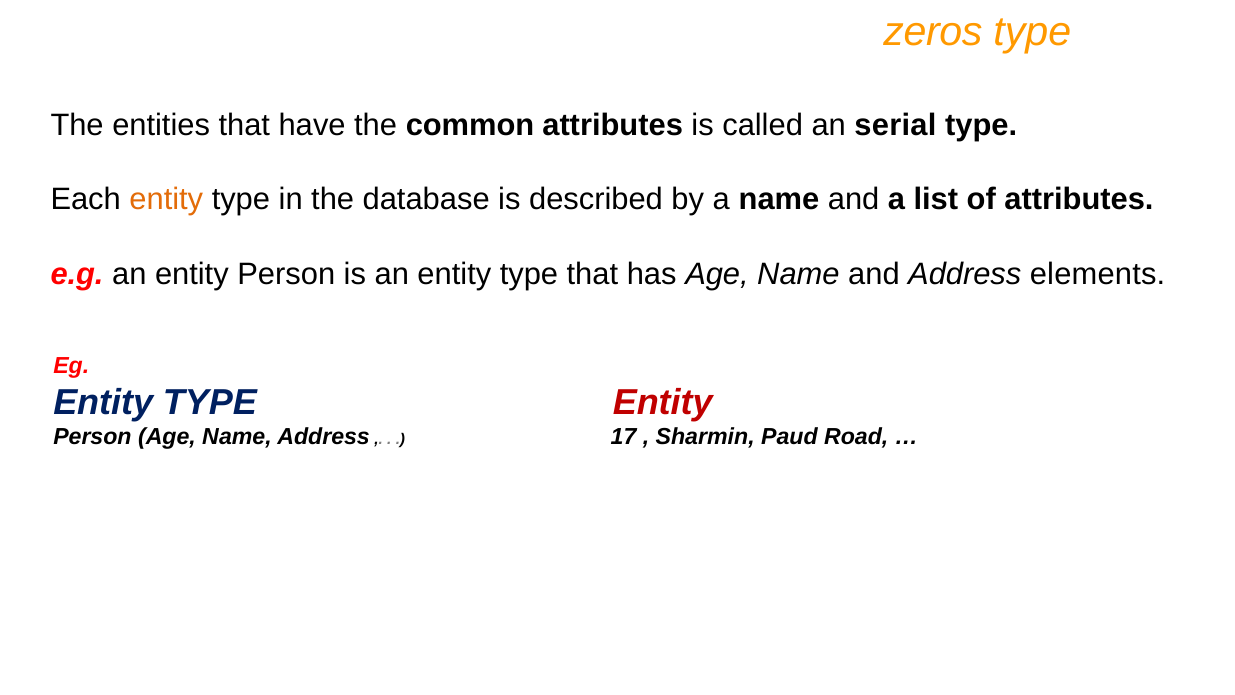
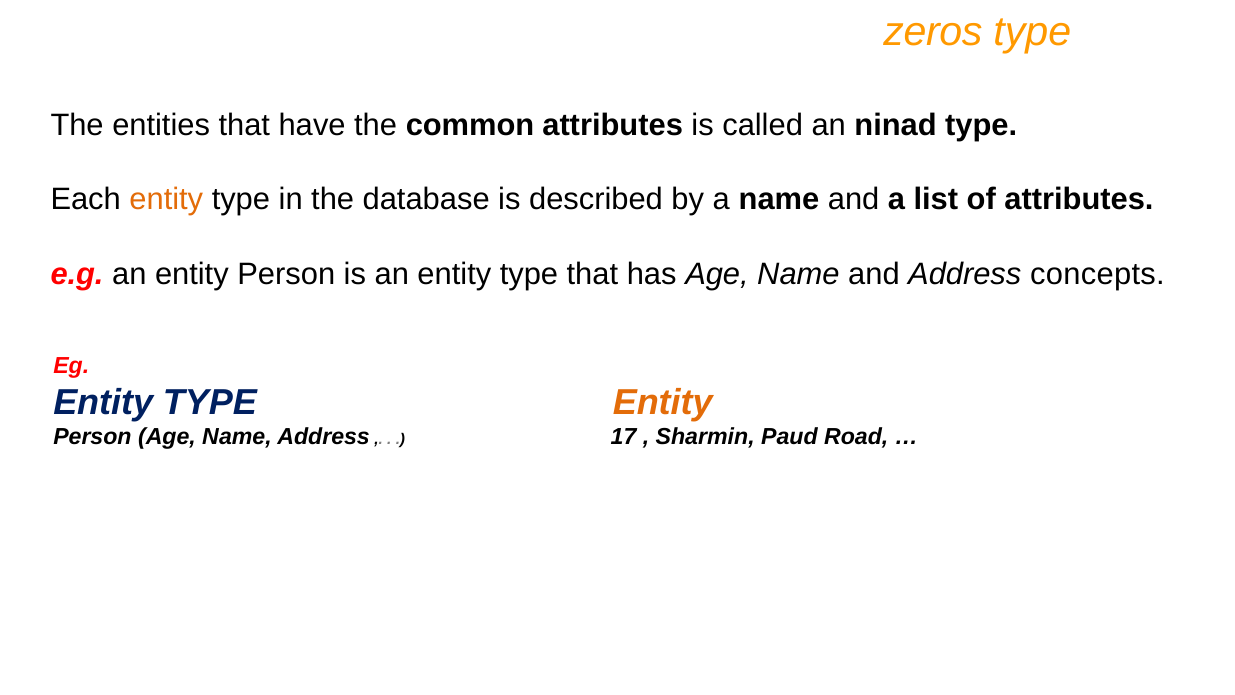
serial: serial -> ninad (896, 126)
elements: elements -> concepts (1097, 274)
Entity colour: red -> orange (663, 402)
